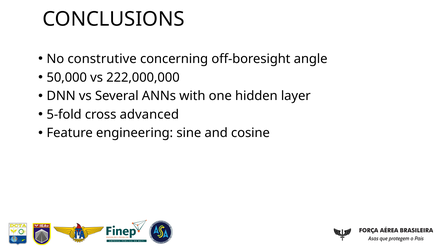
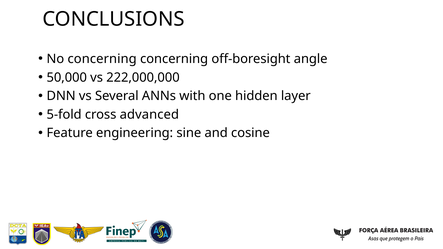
No construtive: construtive -> concerning (102, 59)
